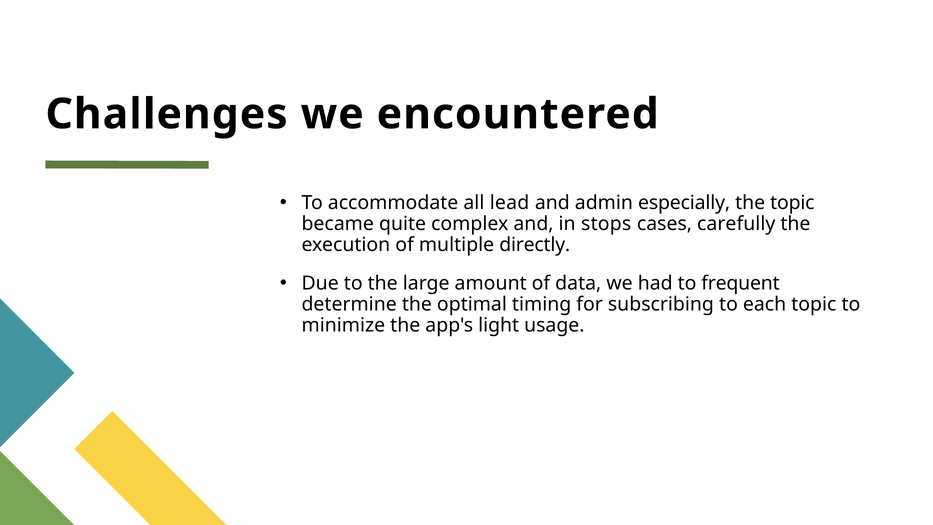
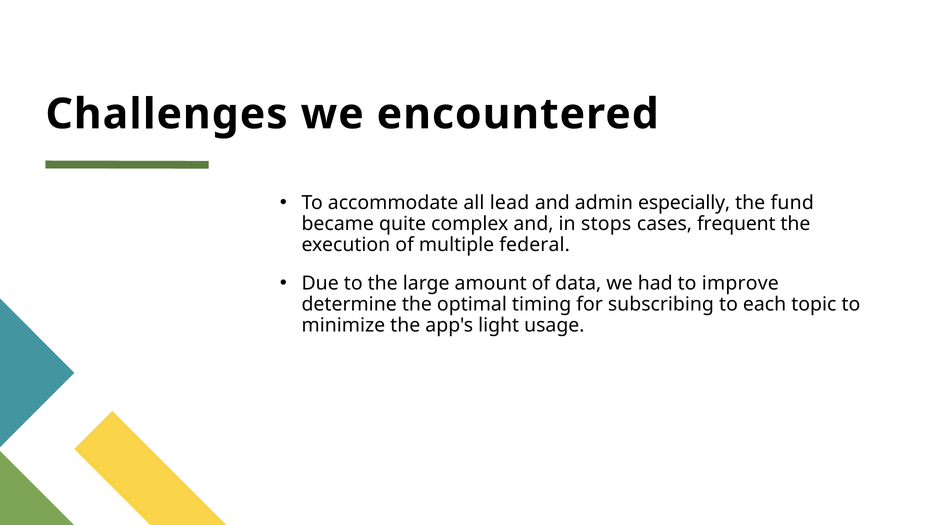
the topic: topic -> fund (792, 203)
carefully: carefully -> frequent (736, 224)
directly: directly -> federal (535, 244)
frequent: frequent -> improve (740, 283)
